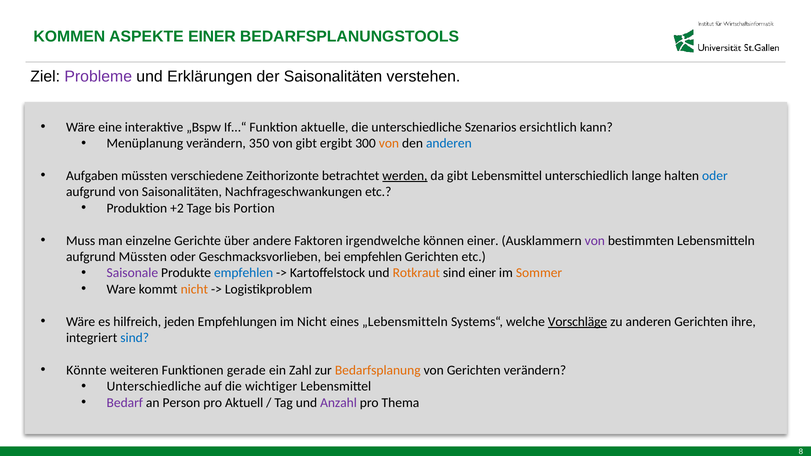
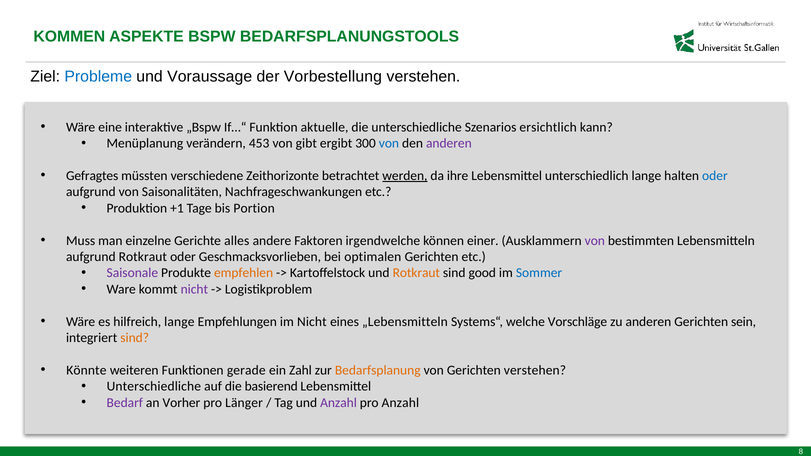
ASPEKTE EINER: EINER -> BSPW (212, 37)
Probleme colour: purple -> blue (98, 77)
Erklärungen: Erklärungen -> Voraussage (210, 77)
der Saisonalitäten: Saisonalitäten -> Vorbestellung (333, 77)
350: 350 -> 453 (259, 143)
von colour: orange -> blue (389, 143)
anderen colour: blue -> purple (449, 143)
Aufgaben: Aufgaben -> Gefragtes (92, 176)
da gibt: gibt -> ihre (458, 176)
+2: +2 -> +1 (177, 208)
über: über -> alles (237, 241)
aufgrund Müssten: Müssten -> Rotkraut (143, 257)
bei empfehlen: empfehlen -> optimalen (373, 257)
empfehlen colour: blue -> orange (244, 273)
sind einer: einer -> good (482, 273)
Sommer colour: orange -> blue (539, 273)
nicht colour: orange -> purple (194, 289)
hilfreich jeden: jeden -> lange (179, 322)
Vorschläge underline: present -> none (578, 322)
ihre: ihre -> sein (744, 322)
sind colour: blue -> orange (135, 338)
Gerichten verändern: verändern -> verstehen (535, 370)
wichtiger: wichtiger -> basierend (271, 387)
Person: Person -> Vorher (181, 403)
Aktuell: Aktuell -> Länger (244, 403)
pro Thema: Thema -> Anzahl (400, 403)
